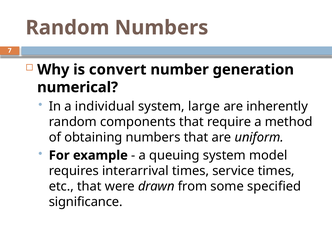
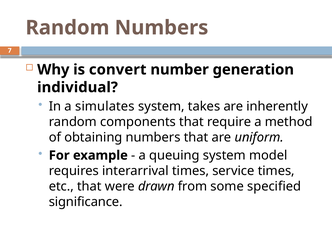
numerical: numerical -> individual (78, 87)
individual: individual -> simulates (105, 106)
large: large -> takes (204, 106)
